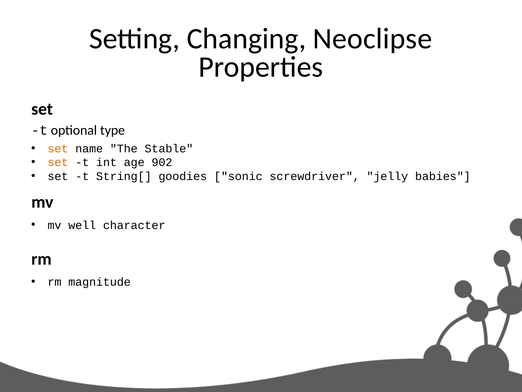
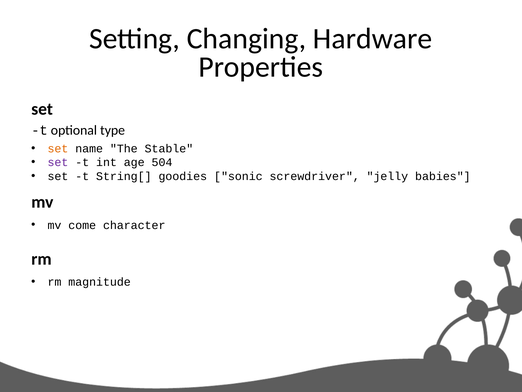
Neoclipse: Neoclipse -> Hardware (373, 38)
set colour: orange -> purple (58, 162)
902: 902 -> 504 (162, 162)
well: well -> come (82, 225)
